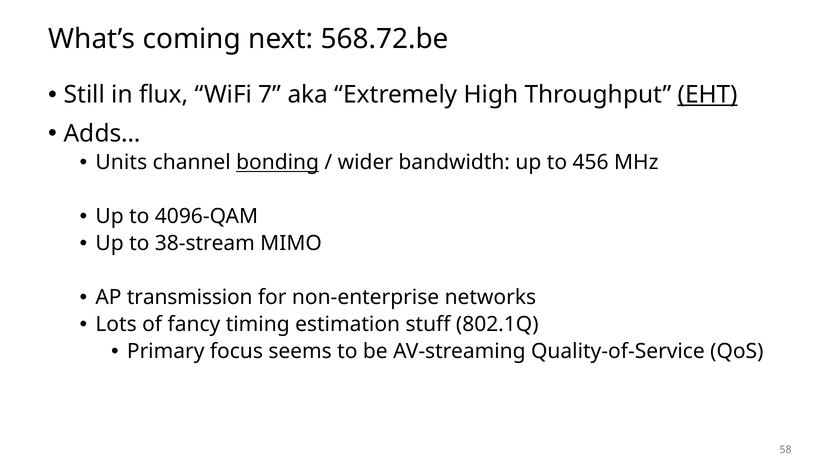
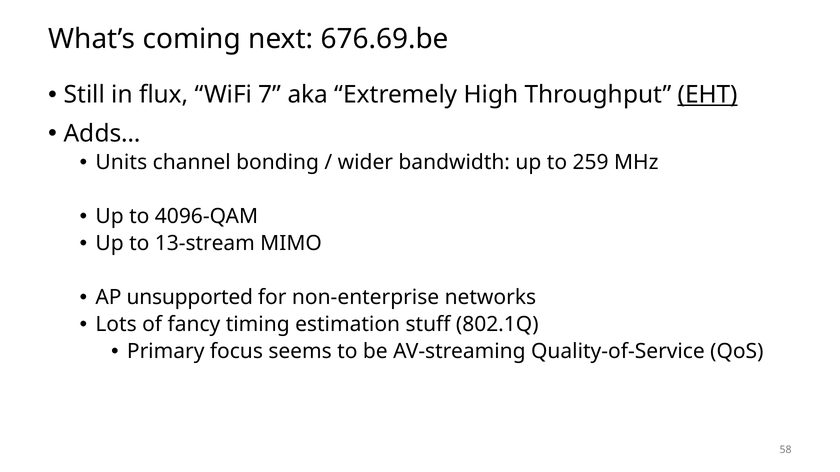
568.72.be: 568.72.be -> 676.69.be (385, 39)
bonding underline: present -> none (278, 163)
456: 456 -> 259 (591, 163)
38-stream: 38-stream -> 13-stream (205, 244)
transmission: transmission -> unsupported (190, 298)
